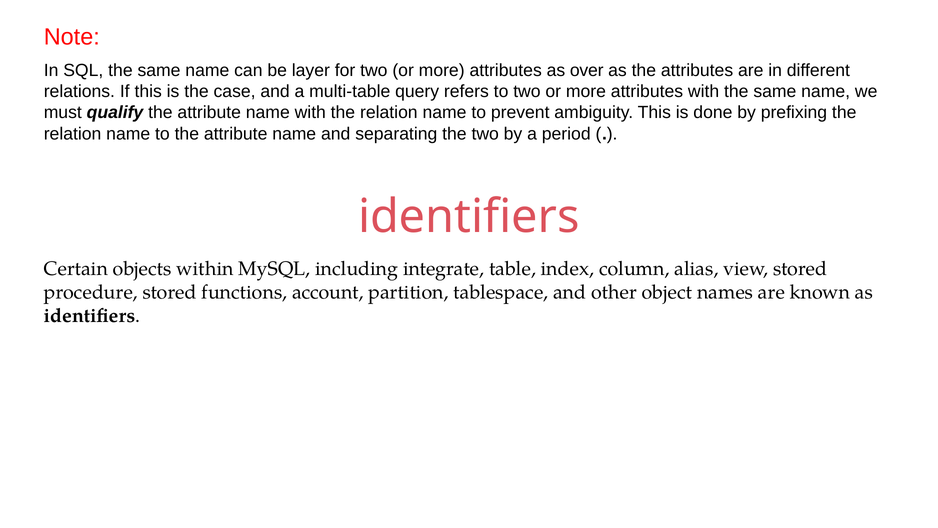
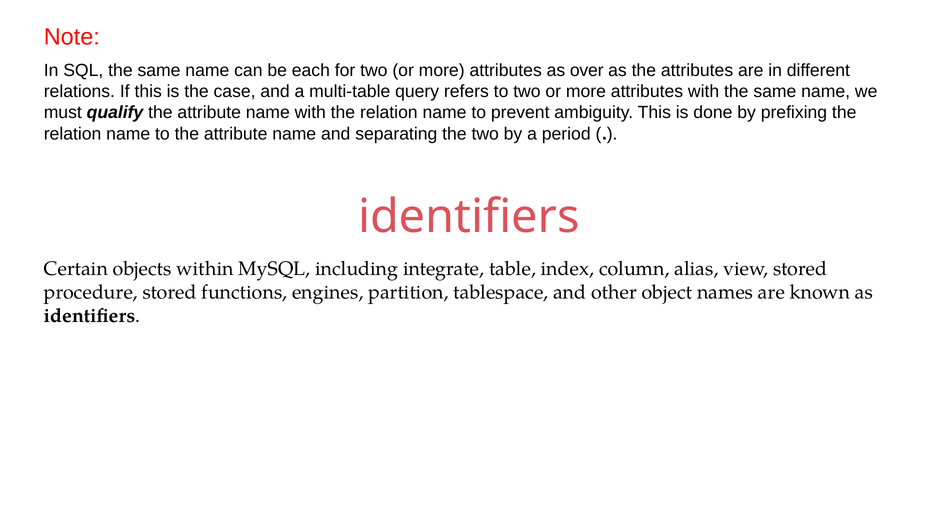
layer: layer -> each (311, 70)
account: account -> engines (328, 292)
